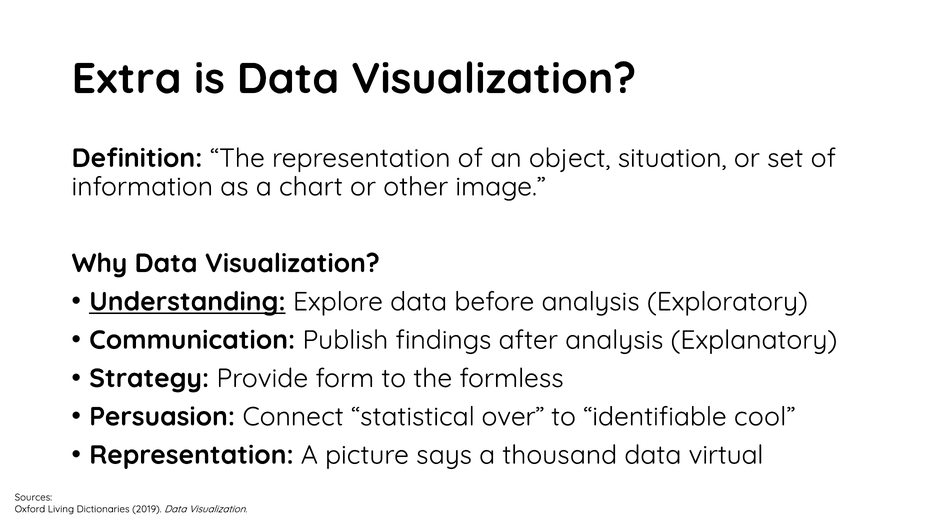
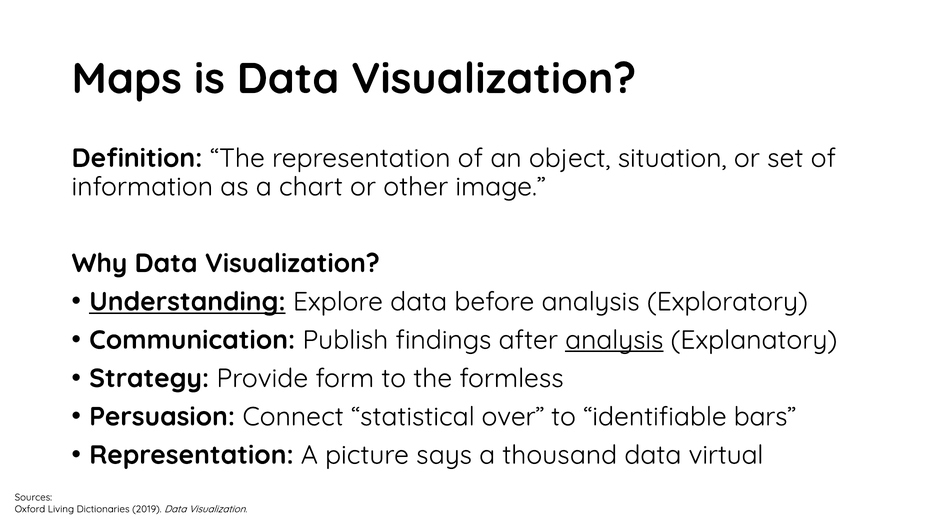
Extra: Extra -> Maps (127, 79)
analysis underline: none -> present (614, 340)
cool: cool -> bars (765, 417)
